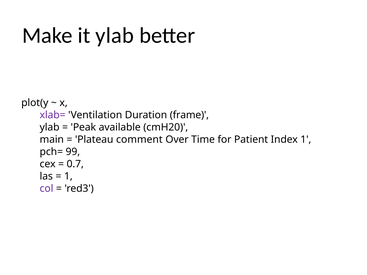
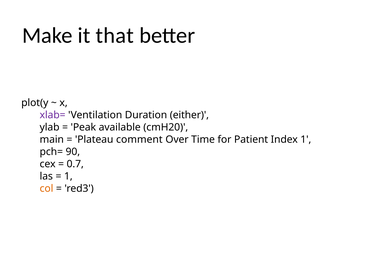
it ylab: ylab -> that (115, 36)
frame: frame -> either (189, 115)
99: 99 -> 90 (73, 152)
col colour: purple -> orange (47, 189)
